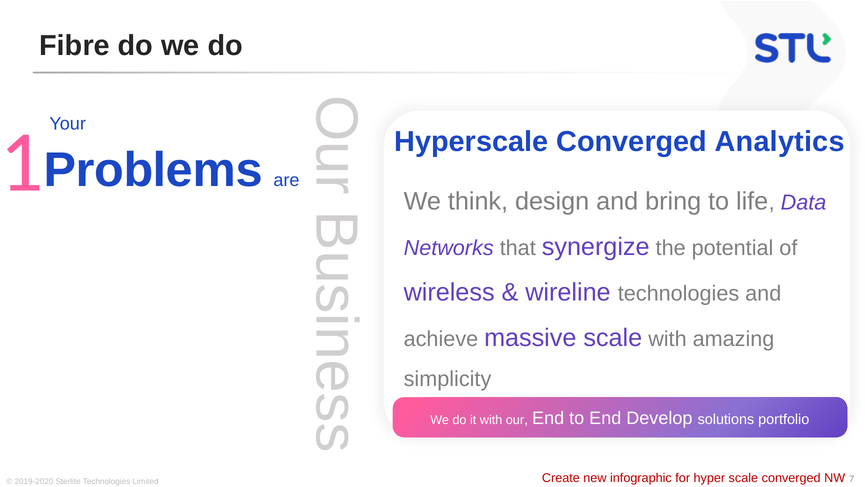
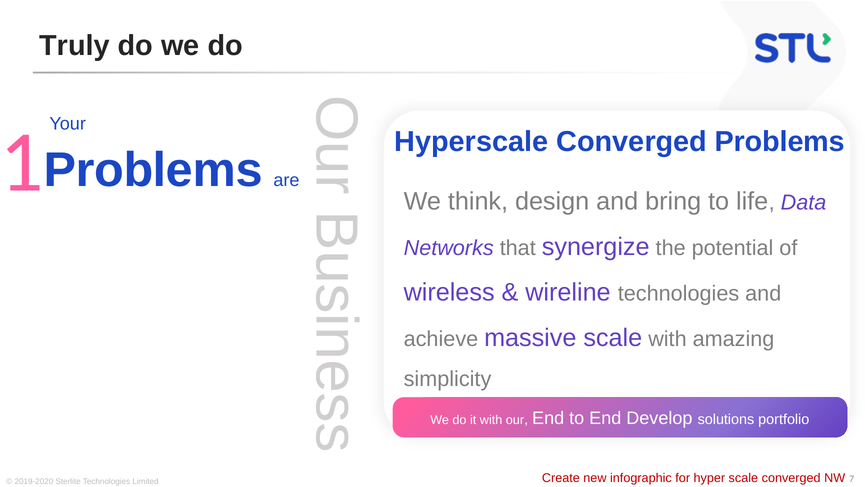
Fibre: Fibre -> Truly (75, 46)
Converged Analytics: Analytics -> Problems (780, 142)
